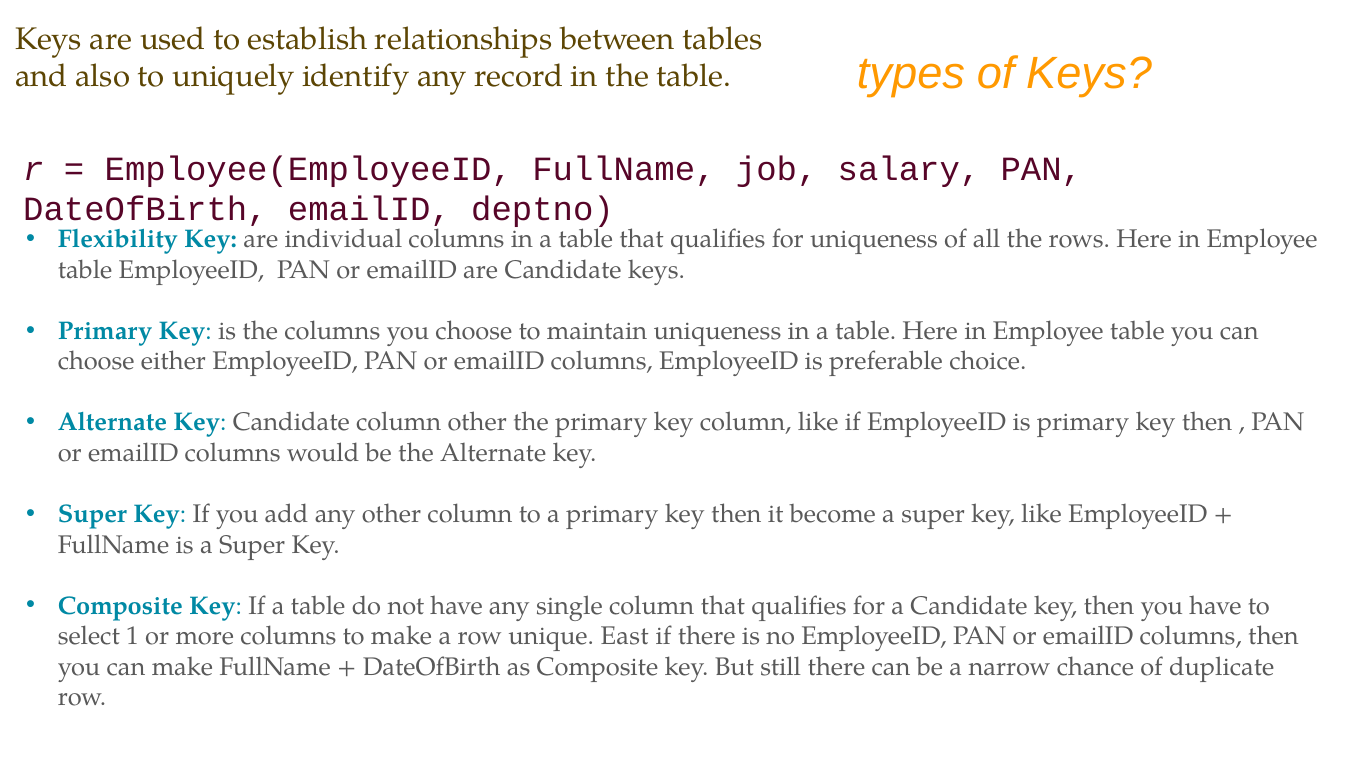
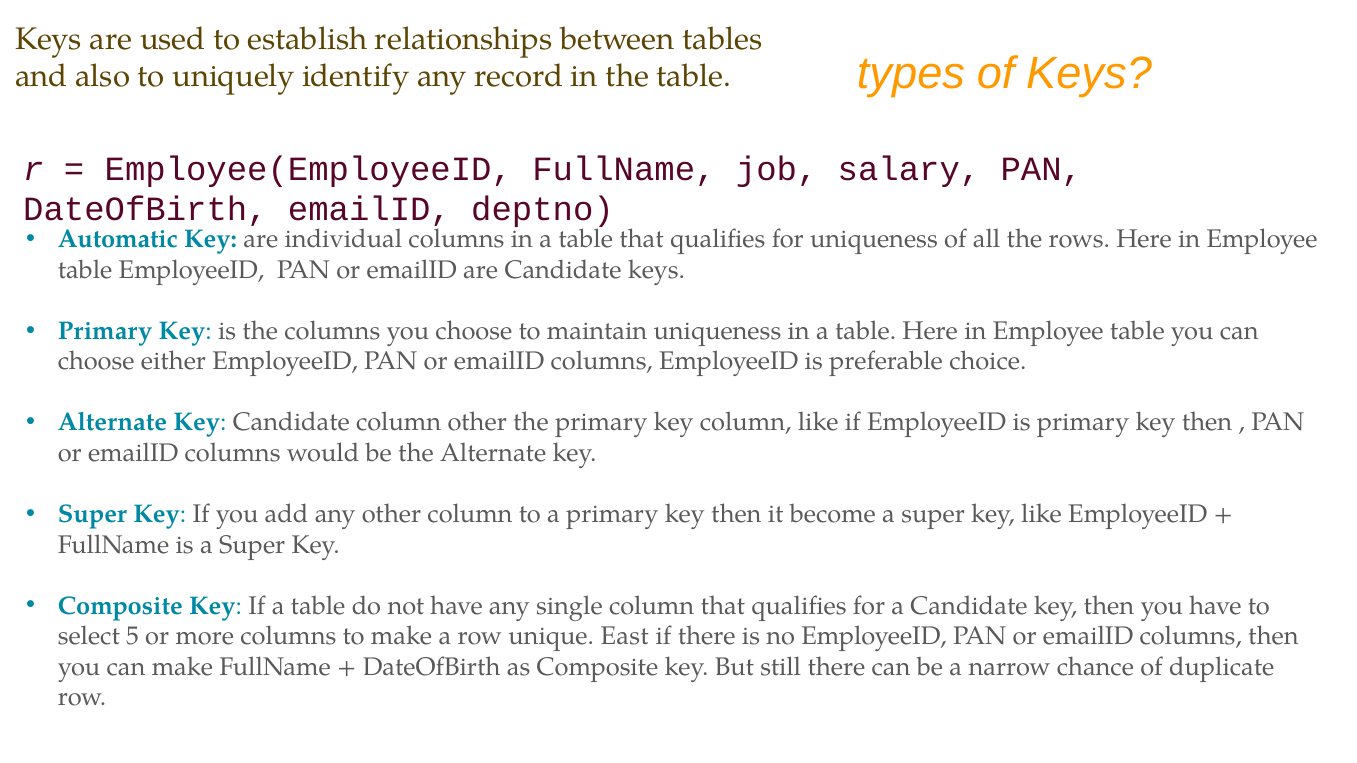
Flexibility: Flexibility -> Automatic (118, 240)
1: 1 -> 5 (132, 636)
